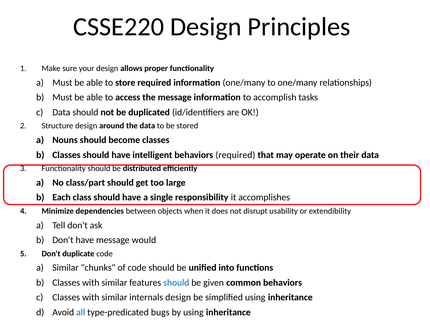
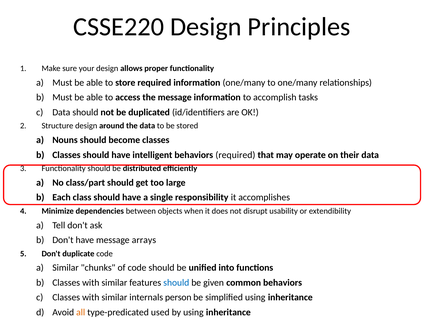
would: would -> arrays (144, 240)
internals design: design -> person (178, 297)
all colour: blue -> orange (81, 312)
bugs: bugs -> used (160, 312)
